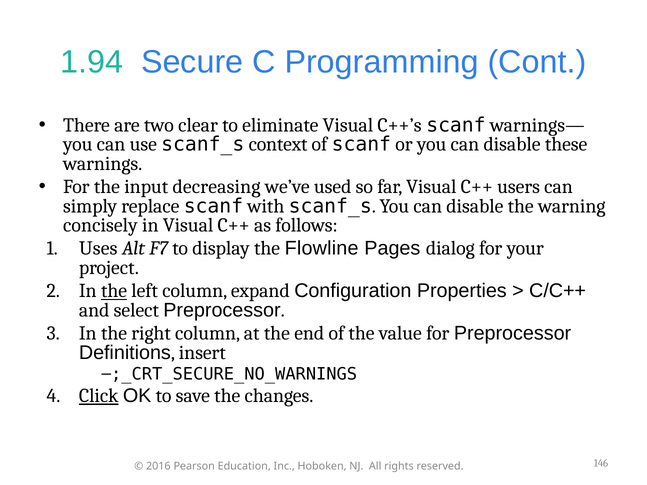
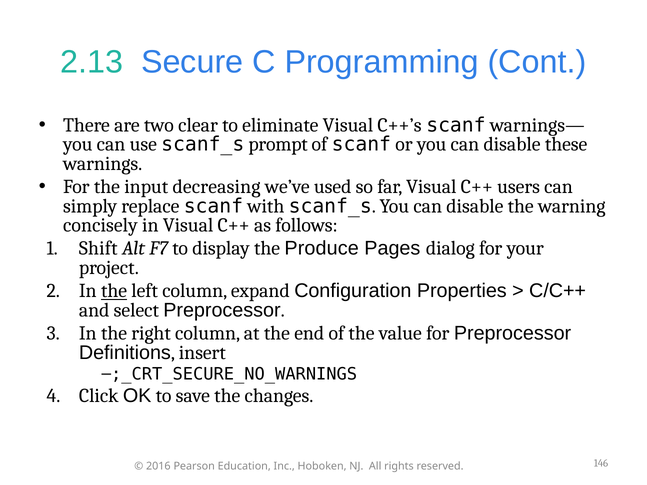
1.94: 1.94 -> 2.13 (92, 62)
context: context -> prompt (278, 145)
Uses: Uses -> Shift (98, 249)
Flowline: Flowline -> Produce (322, 249)
Click underline: present -> none (99, 396)
